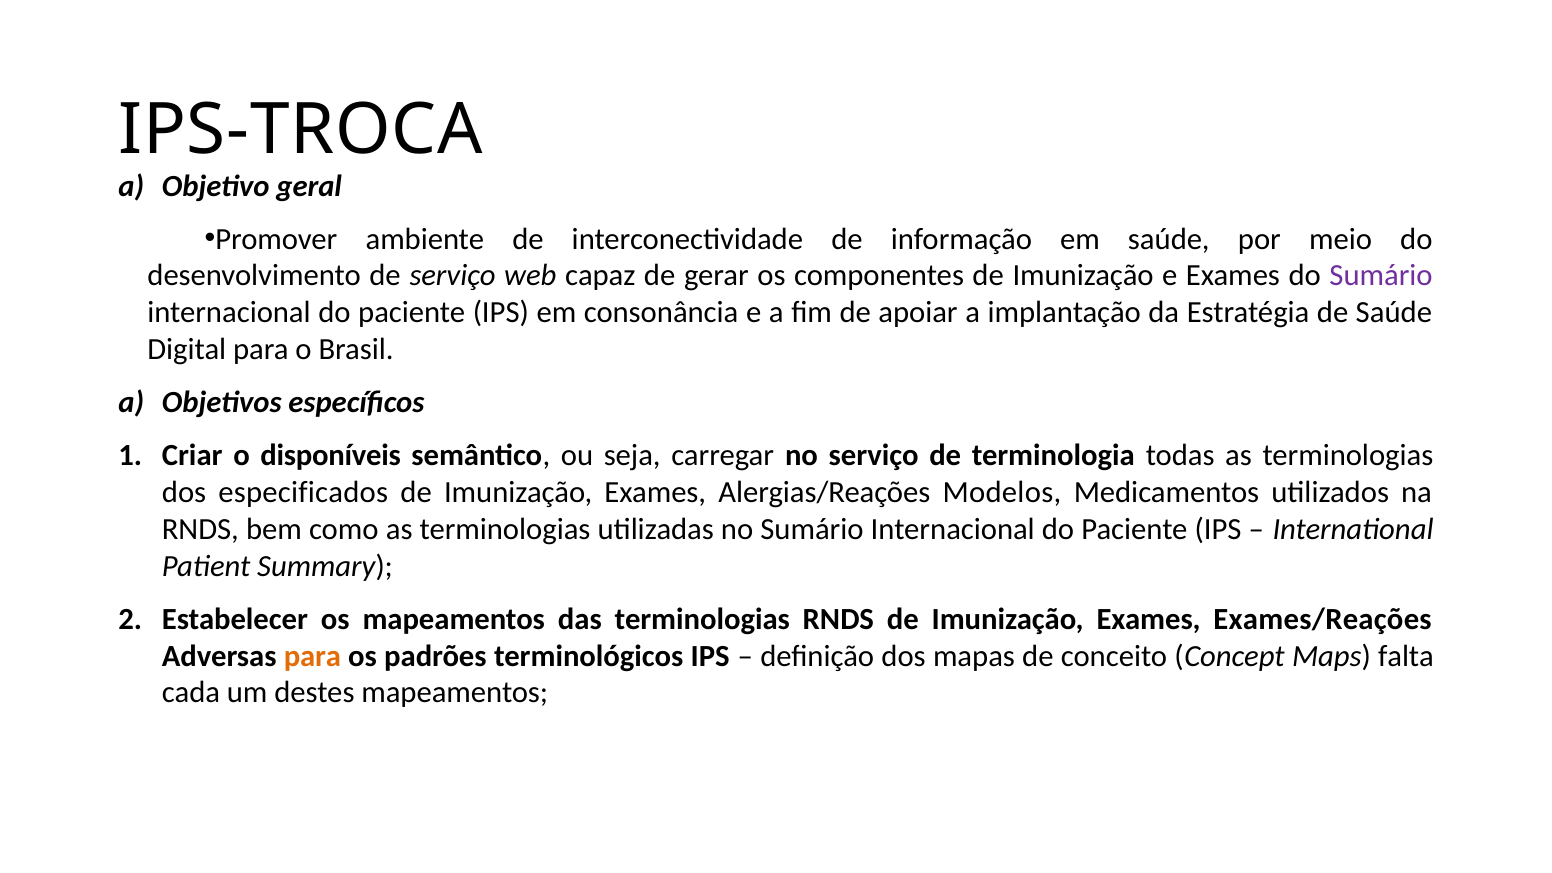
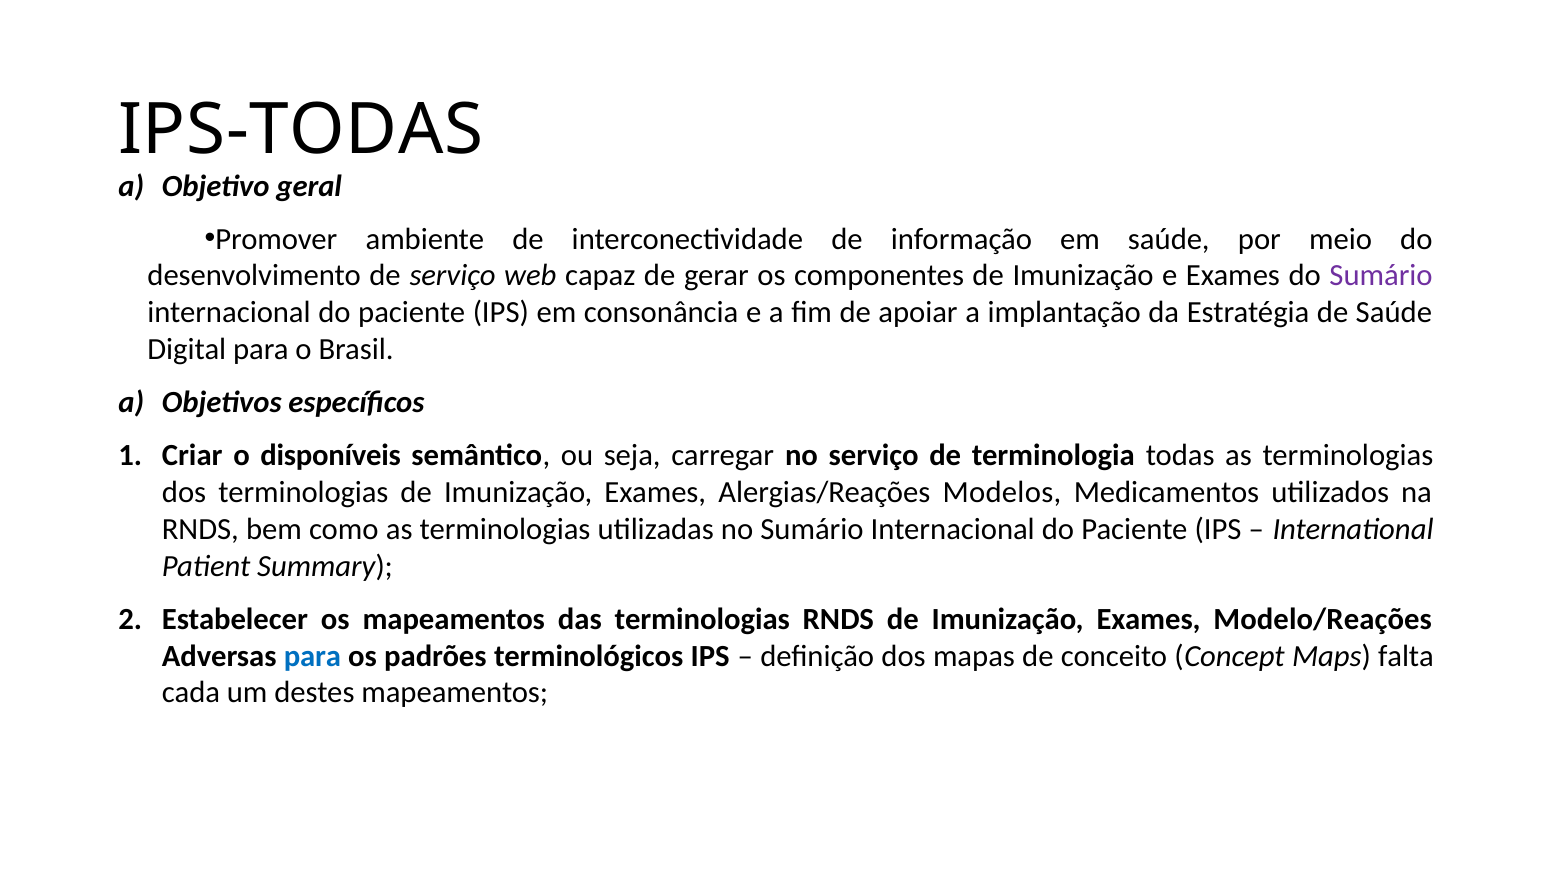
IPS-TROCA: IPS-TROCA -> IPS-TODAS (301, 130)
dos especificados: especificados -> terminologias (303, 492)
Exames/Reações: Exames/Reações -> Modelo/Reações (1323, 619)
para colour: orange -> blue (312, 656)
